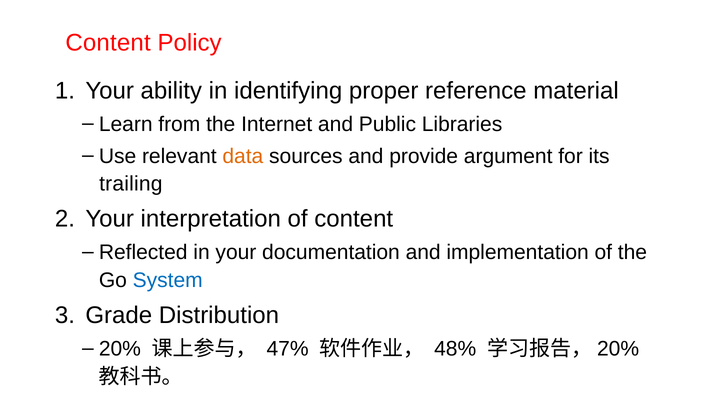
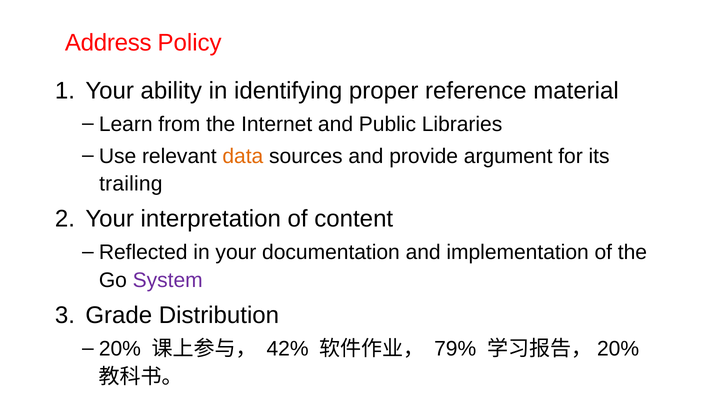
Content: Content -> Address (108, 43)
System colour: blue -> purple (168, 280)
47%: 47% -> 42% (288, 349)
48%: 48% -> 79% (455, 349)
